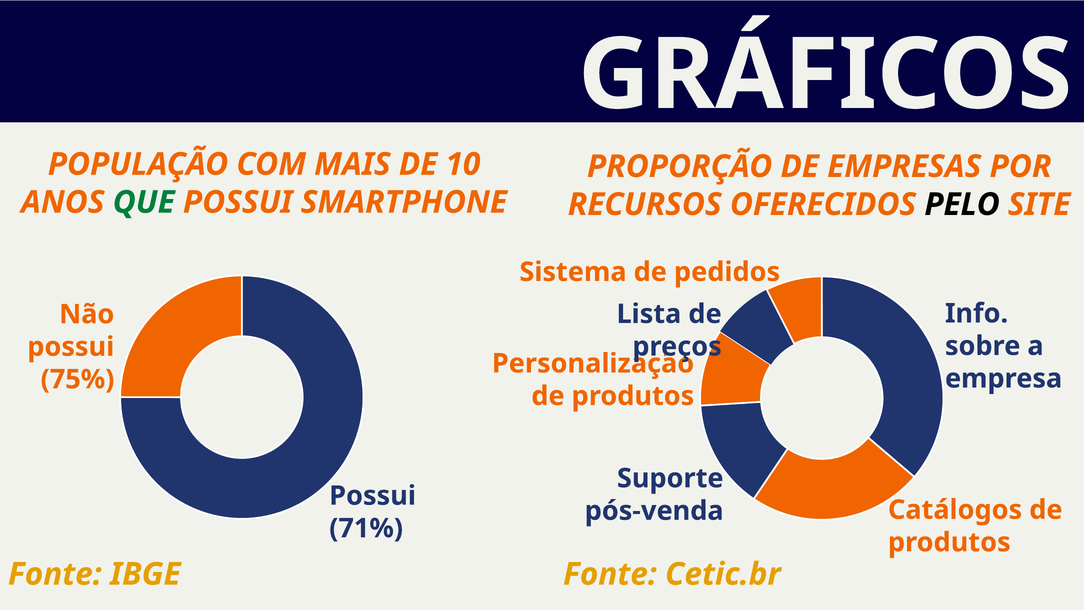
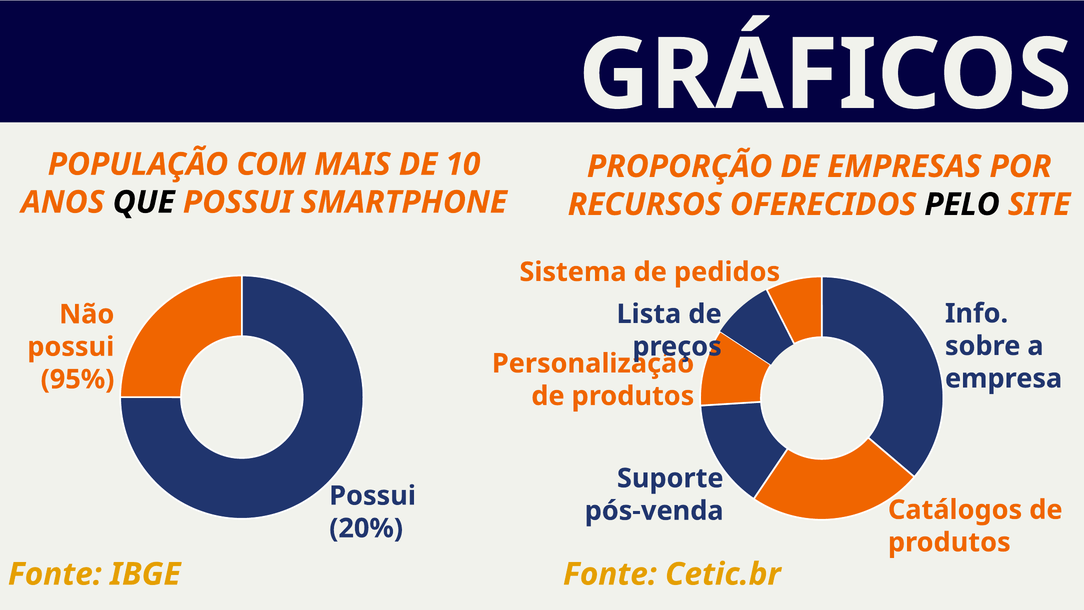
QUE colour: green -> black (144, 202)
75%: 75% -> 95% (78, 379)
71%: 71% -> 20% (366, 528)
